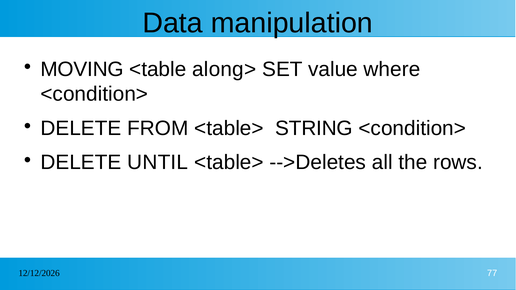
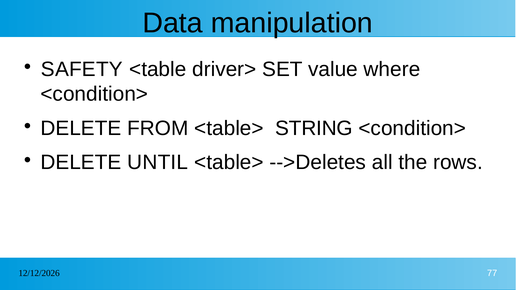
MOVING: MOVING -> SAFETY (82, 69)
along>: along> -> driver> (224, 69)
